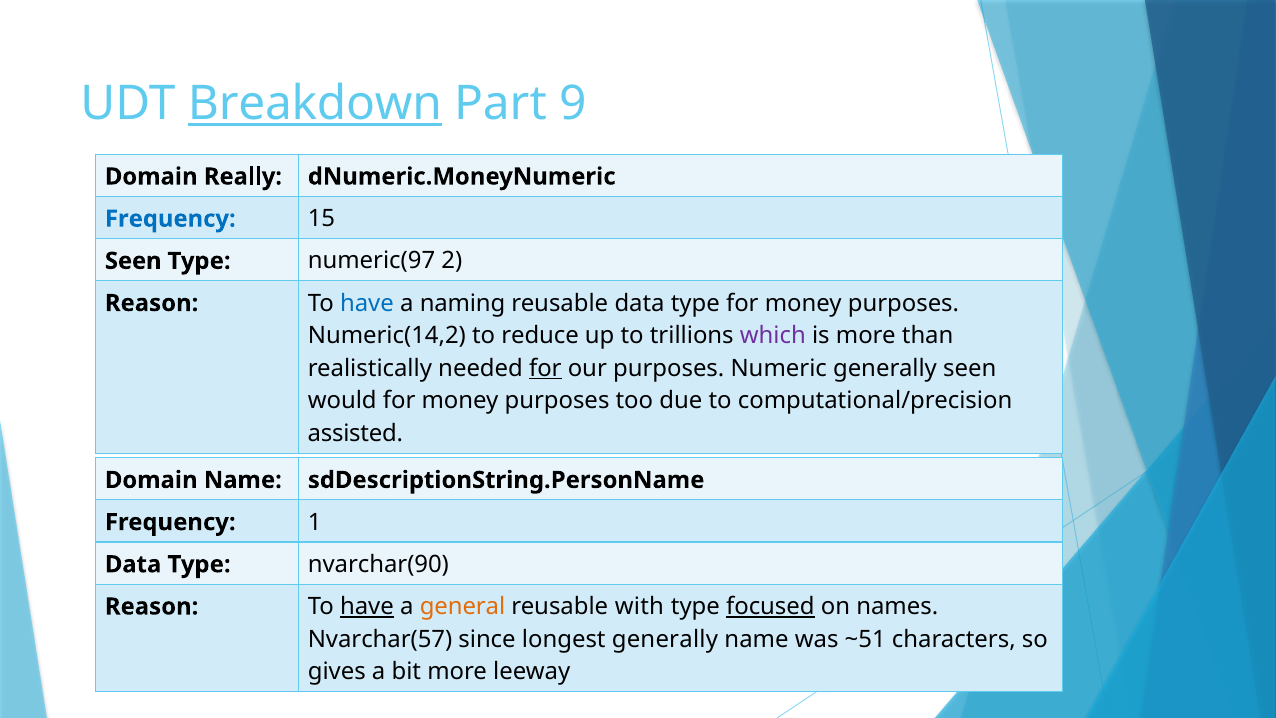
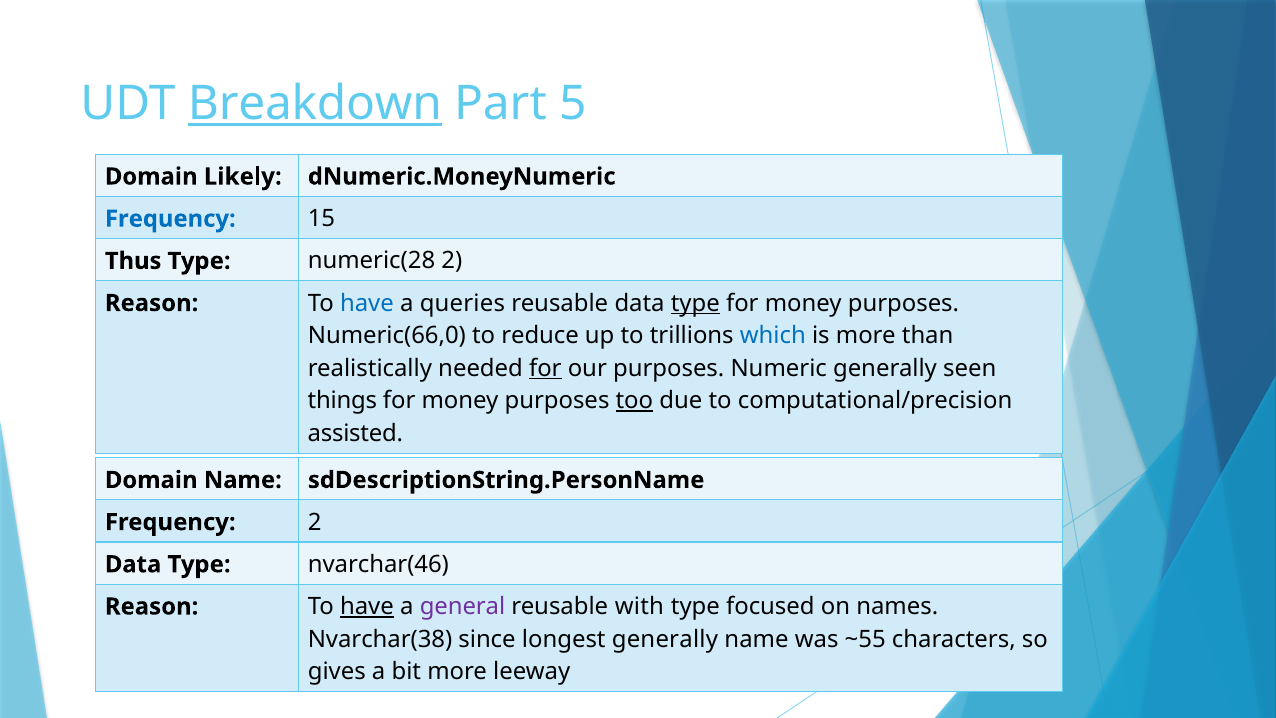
9: 9 -> 5 (573, 104)
Really: Really -> Likely (243, 177)
Seen: Seen -> Thus (133, 261)
numeric(97: numeric(97 -> numeric(28 (372, 261)
naming: naming -> queries (462, 303)
type underline: none -> present (695, 303)
Numeric(14,2: Numeric(14,2 -> Numeric(66,0 (387, 336)
which colour: purple -> blue (773, 336)
would: would -> things (342, 401)
too underline: none -> present (634, 401)
Frequency 1: 1 -> 2 (315, 522)
nvarchar(90: nvarchar(90 -> nvarchar(46 (378, 564)
general colour: orange -> purple (462, 606)
focused underline: present -> none (770, 606)
Nvarchar(57: Nvarchar(57 -> Nvarchar(38 (380, 639)
~51: ~51 -> ~55 (865, 639)
